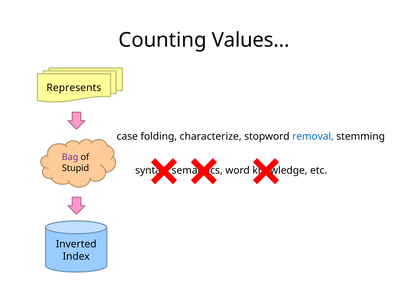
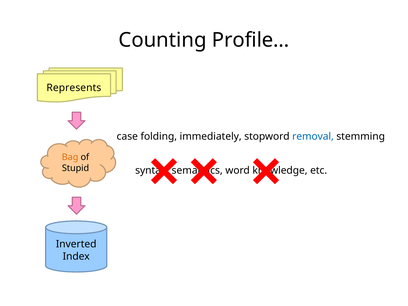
Values…: Values… -> Profile… (251, 40)
characterize: characterize -> immediately (211, 137)
Bag colour: purple -> orange (70, 157)
